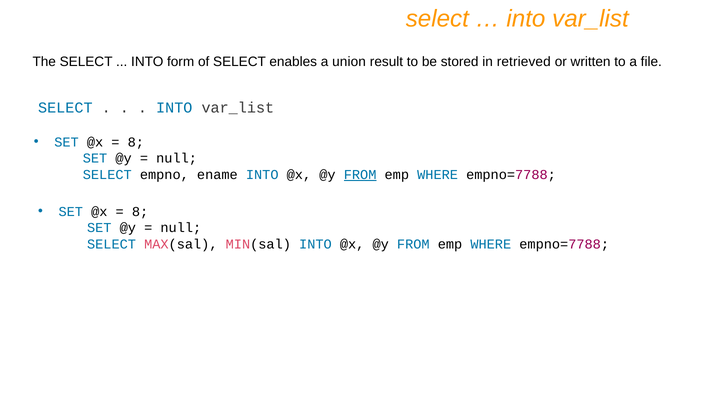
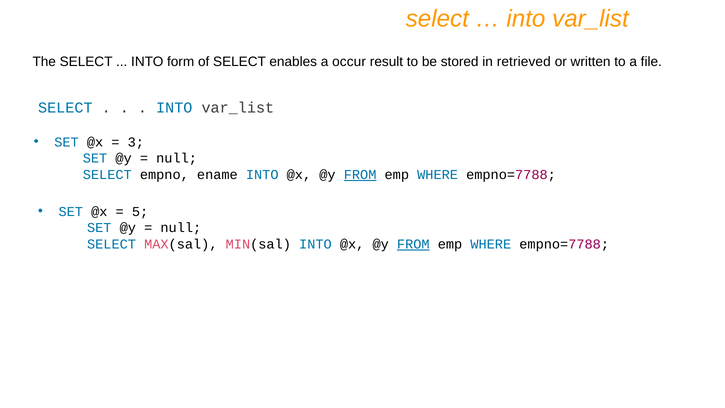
union: union -> occur (349, 62)
8: 8 -> 3 (136, 142)
8: 8 -> 5 (140, 212)
FROM underline: none -> present (413, 244)
